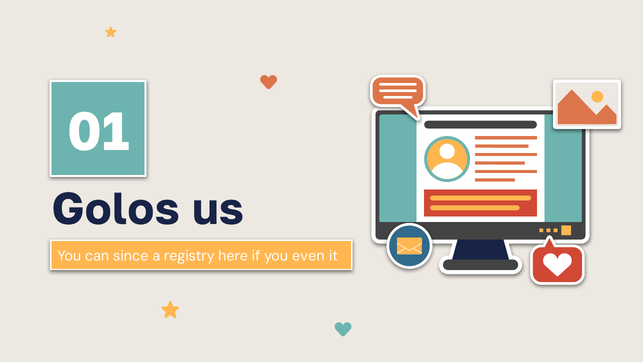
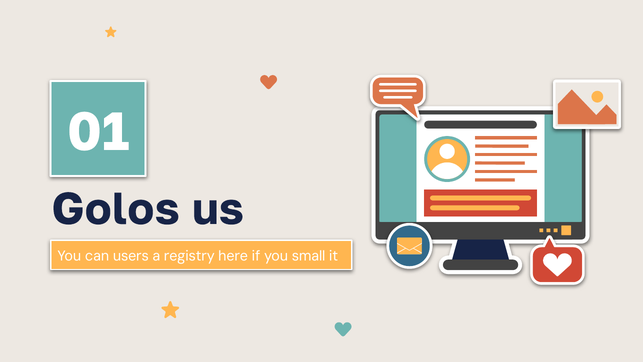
since: since -> users (131, 256)
even: even -> small (309, 256)
